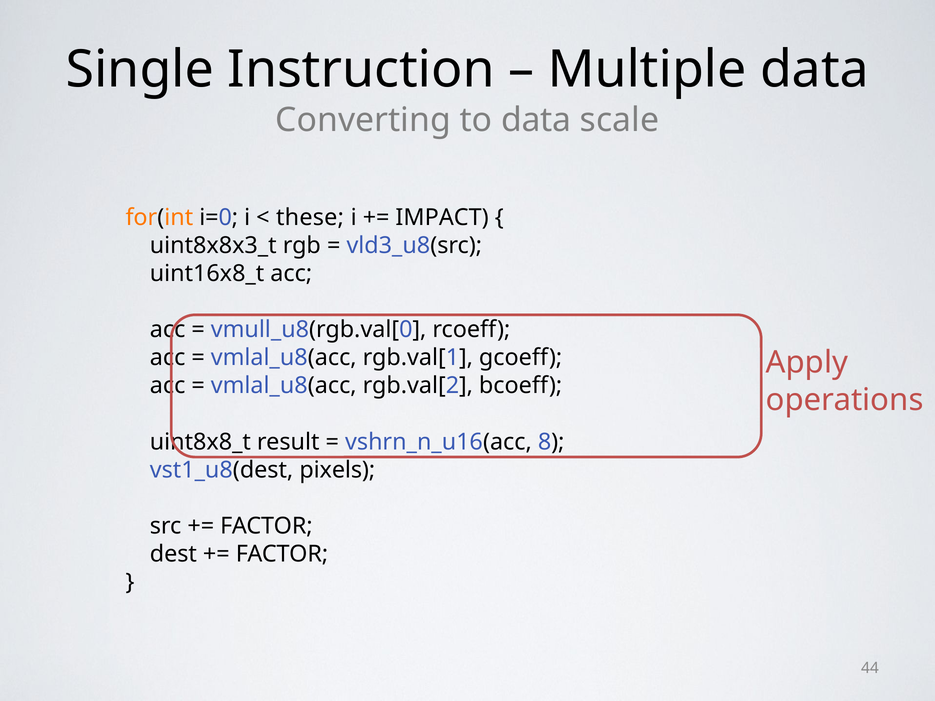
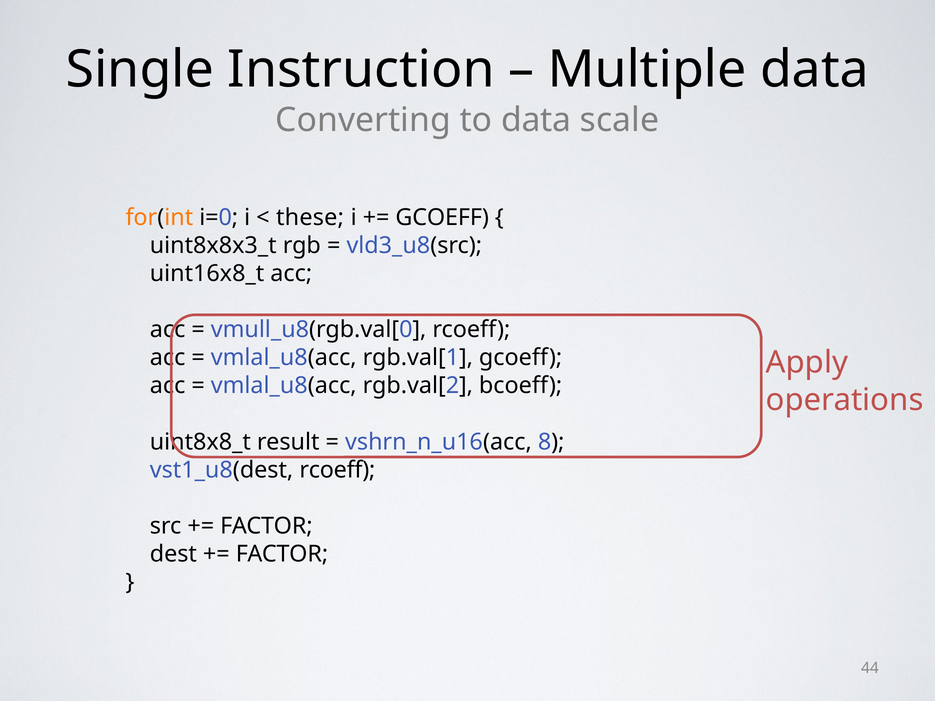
IMPACT: IMPACT -> GCOEFF (442, 218)
vst1_u8(dest pixels: pixels -> rcoeff (337, 470)
